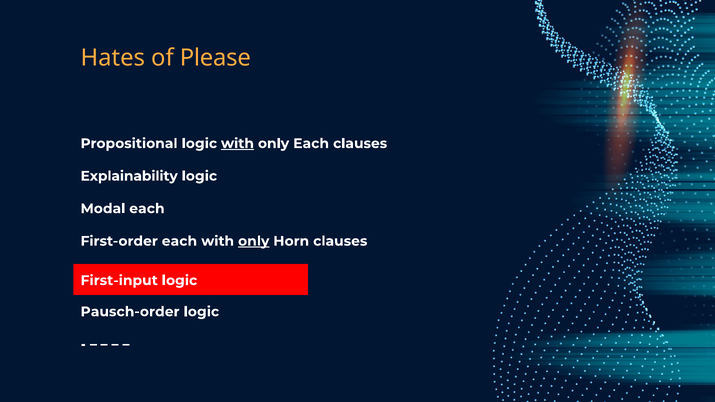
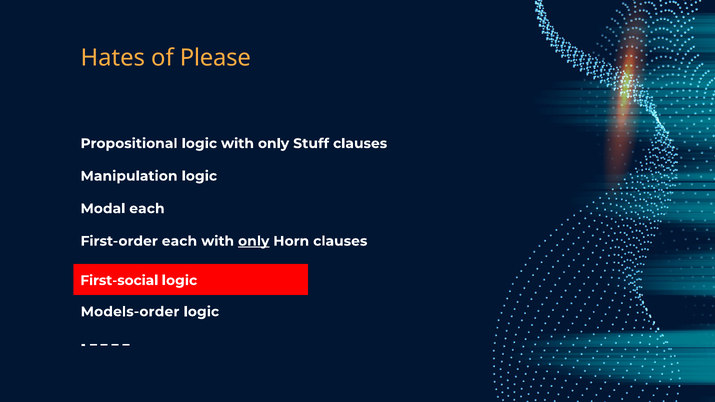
with underline: present -> none (237, 144)
only Each: Each -> Stuff (311, 144)
Explainability: Explainability -> Manipulation (129, 176)
First-input: First-input -> First-social (119, 281)
Pausch-order: Pausch-order -> Models-order (130, 312)
